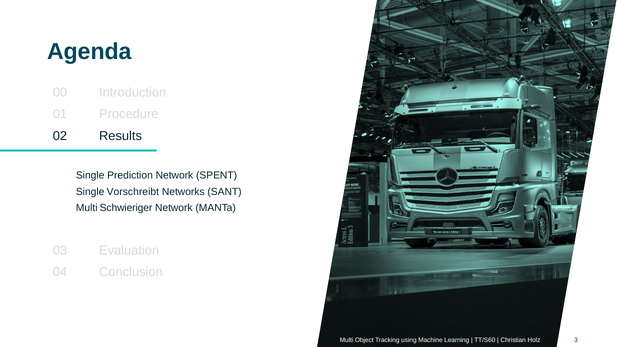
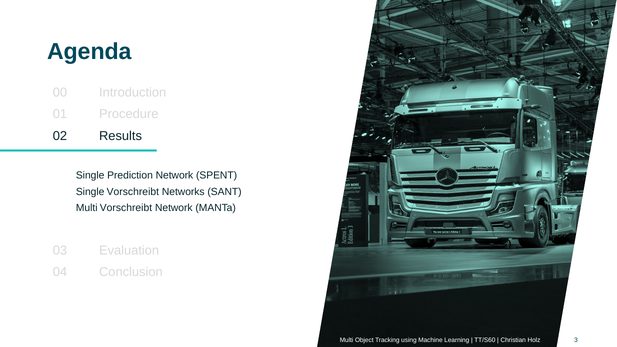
Multi Schwieriger: Schwieriger -> Vorschreibt (126, 208)
